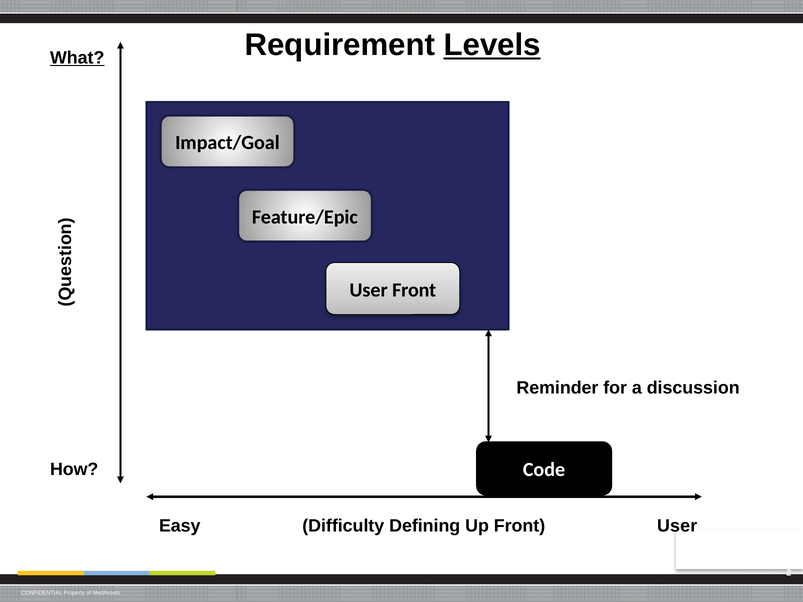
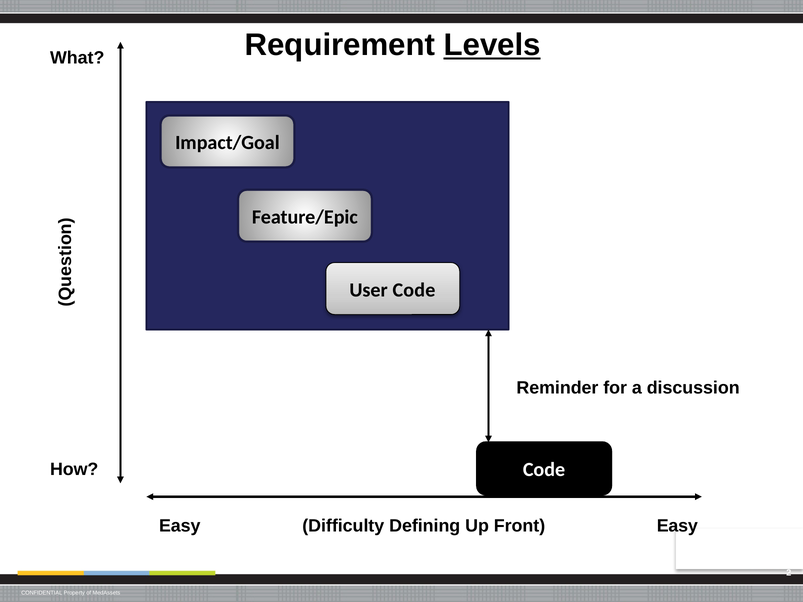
What underline: present -> none (77, 58)
User Front: Front -> Code (414, 290)
Easy User: User -> Easy (677, 526)
